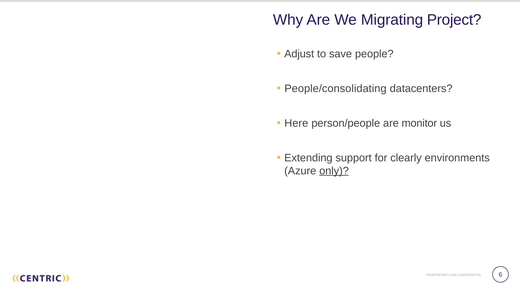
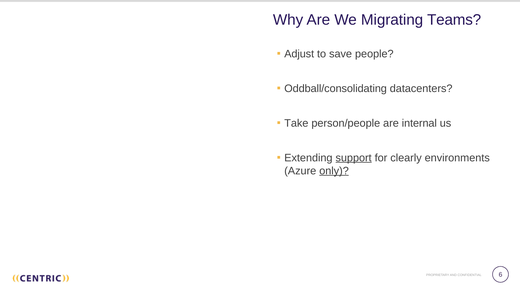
Project: Project -> Teams (454, 20)
People/consolidating: People/consolidating -> Oddball/consolidating (336, 89)
Here: Here -> Take (296, 123)
monitor: monitor -> internal (419, 123)
support underline: none -> present (354, 158)
